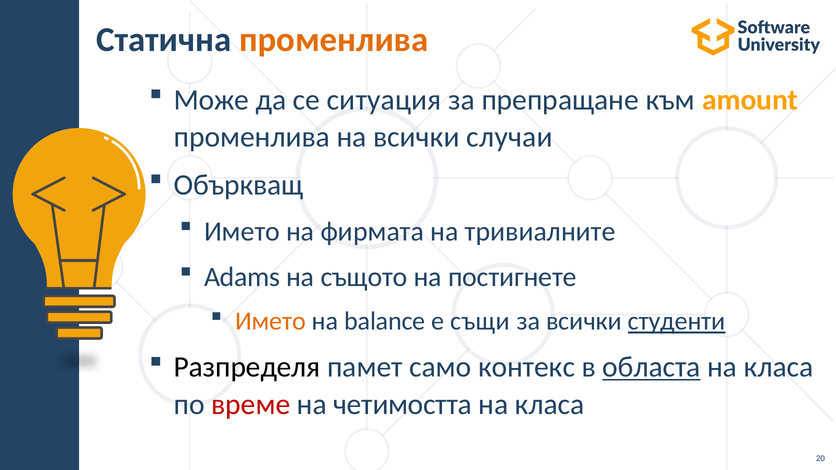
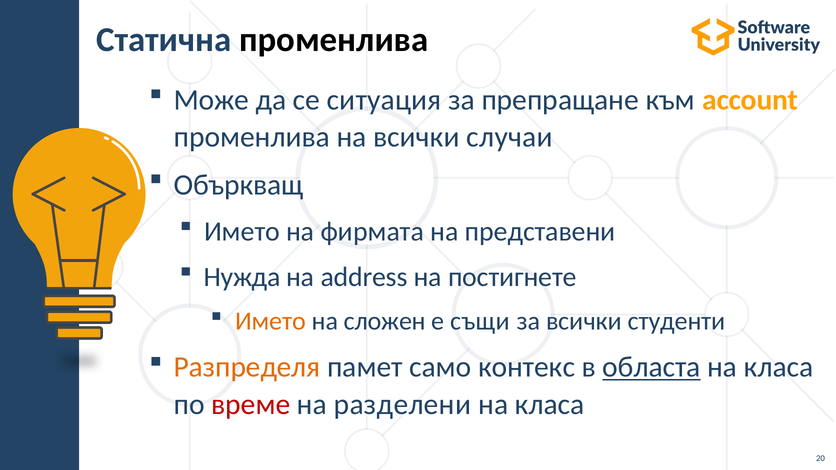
променлива colour: orange -> black (334, 40)
amount: amount -> account (750, 100)
тривиалните: тривиалните -> представени (540, 232)
Adams: Adams -> Нужда (242, 277)
същото: същото -> address (364, 277)
balance: balance -> сложен (385, 321)
студенти underline: present -> none (677, 321)
Разпределя colour: black -> orange (247, 367)
четимостта: четимостта -> разделени (402, 405)
